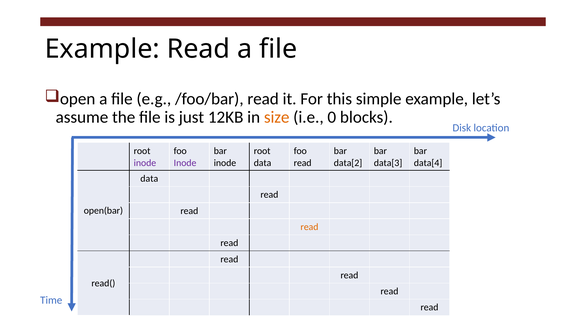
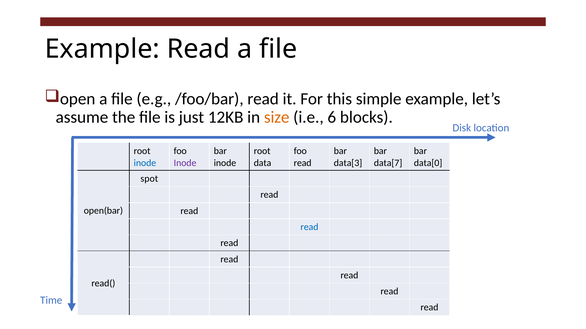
0: 0 -> 6 (332, 118)
inode colour: purple -> blue (145, 163)
data[2: data[2 -> data[3 (348, 163)
data[3: data[3 -> data[7 (388, 163)
data[4: data[4 -> data[0 (428, 163)
data: data -> spot (149, 179)
read colour: orange -> blue (309, 227)
